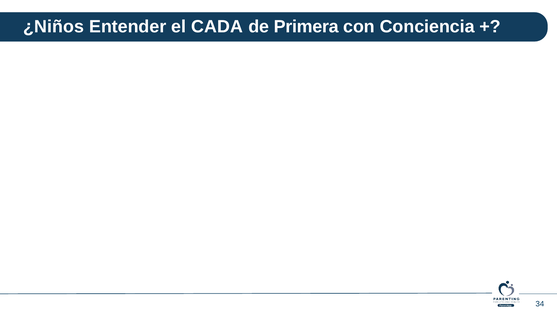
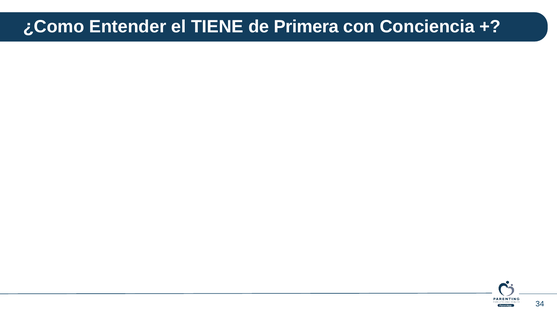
¿Niños: ¿Niños -> ¿Como (54, 27)
CADA: CADA -> TIENE (217, 27)
